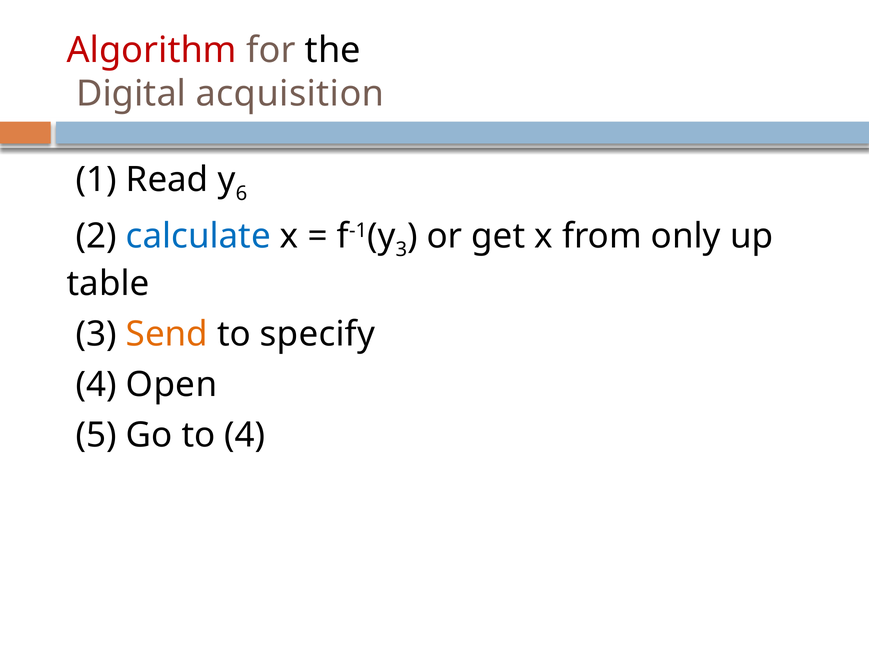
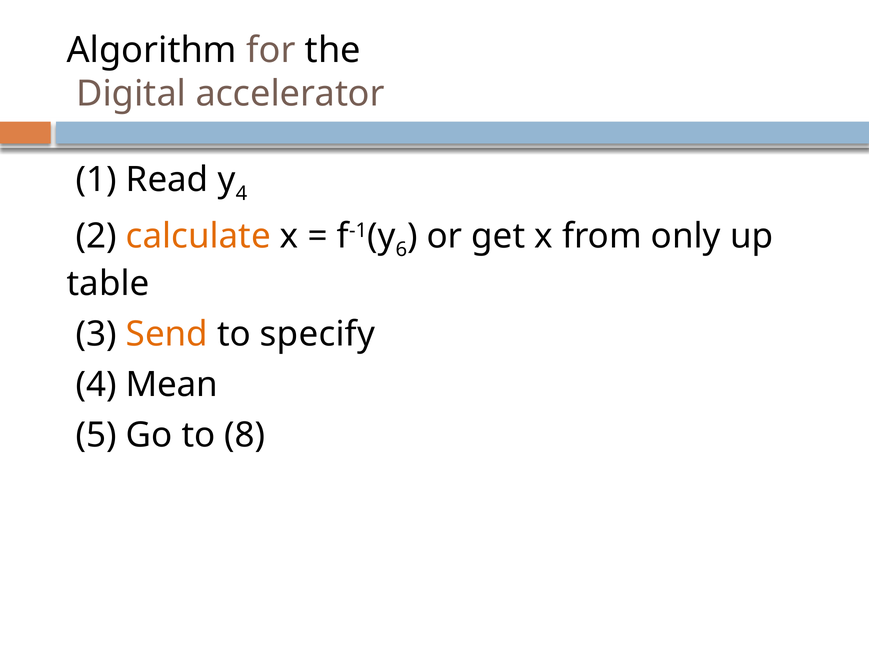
Algorithm colour: red -> black (152, 50)
acquisition: acquisition -> accelerator (290, 94)
6: 6 -> 4 (241, 193)
calculate colour: blue -> orange (198, 236)
3: 3 -> 6 (401, 250)
Open: Open -> Mean (172, 385)
to 4: 4 -> 8 (245, 435)
